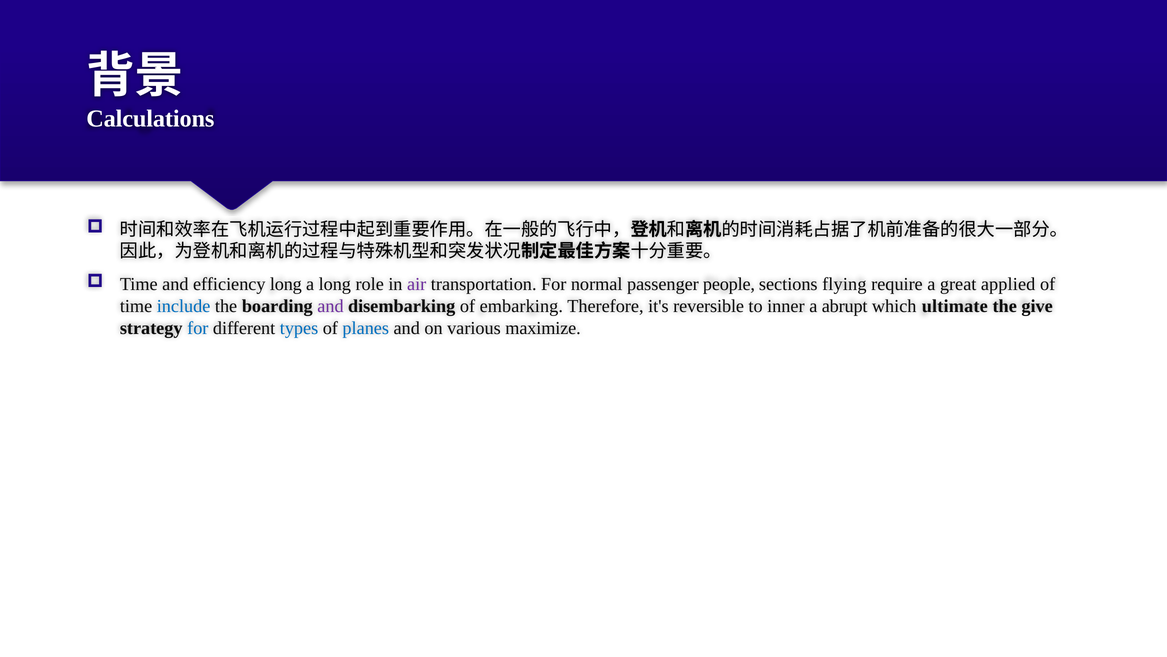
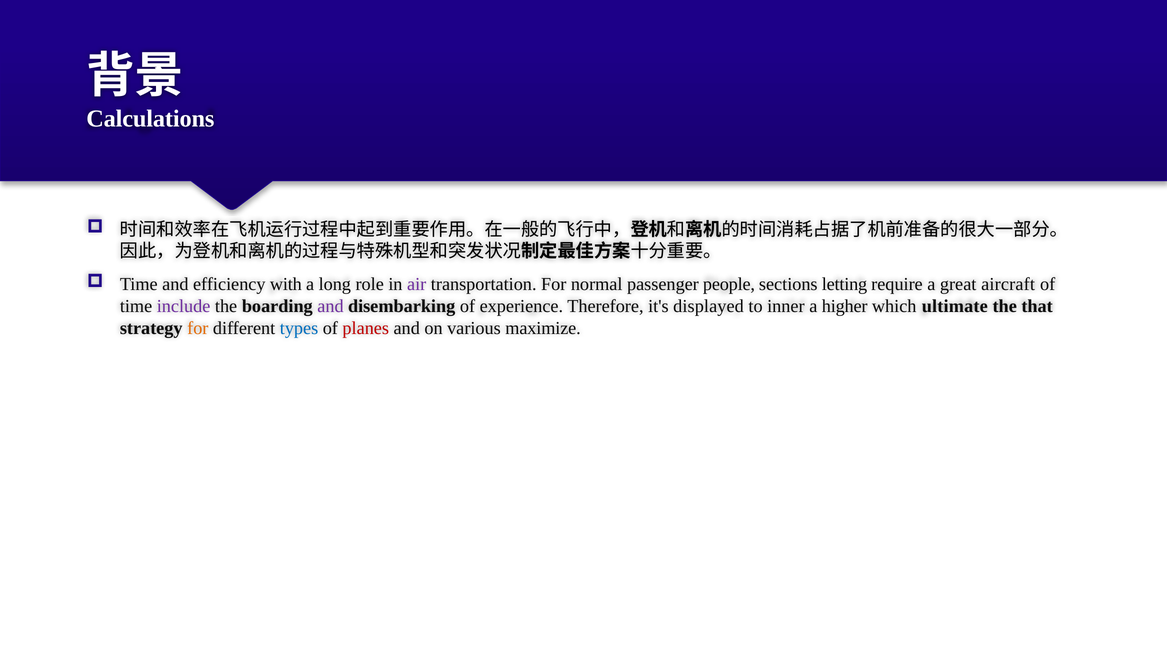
efficiency long: long -> with (286, 284)
flying: flying -> letting (844, 284)
applied: applied -> aircraft (1008, 284)
include colour: blue -> purple (184, 306)
embarking: embarking -> experience (521, 306)
reversible: reversible -> displayed (709, 306)
abrupt: abrupt -> higher (845, 306)
give: give -> that (1037, 306)
for colour: blue -> orange (198, 328)
planes colour: blue -> red (366, 328)
